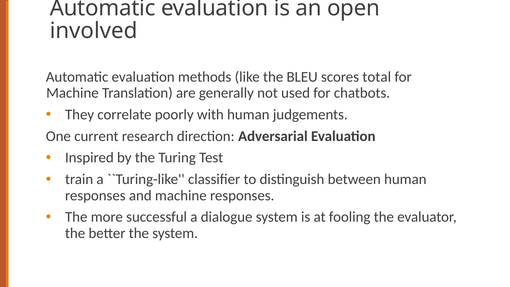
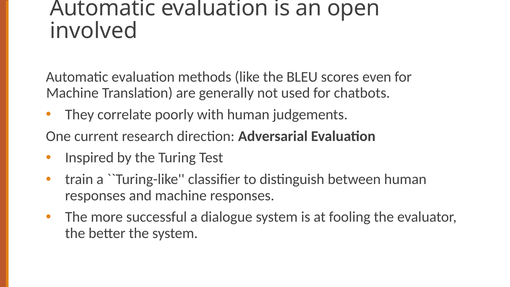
total: total -> even (377, 77)
